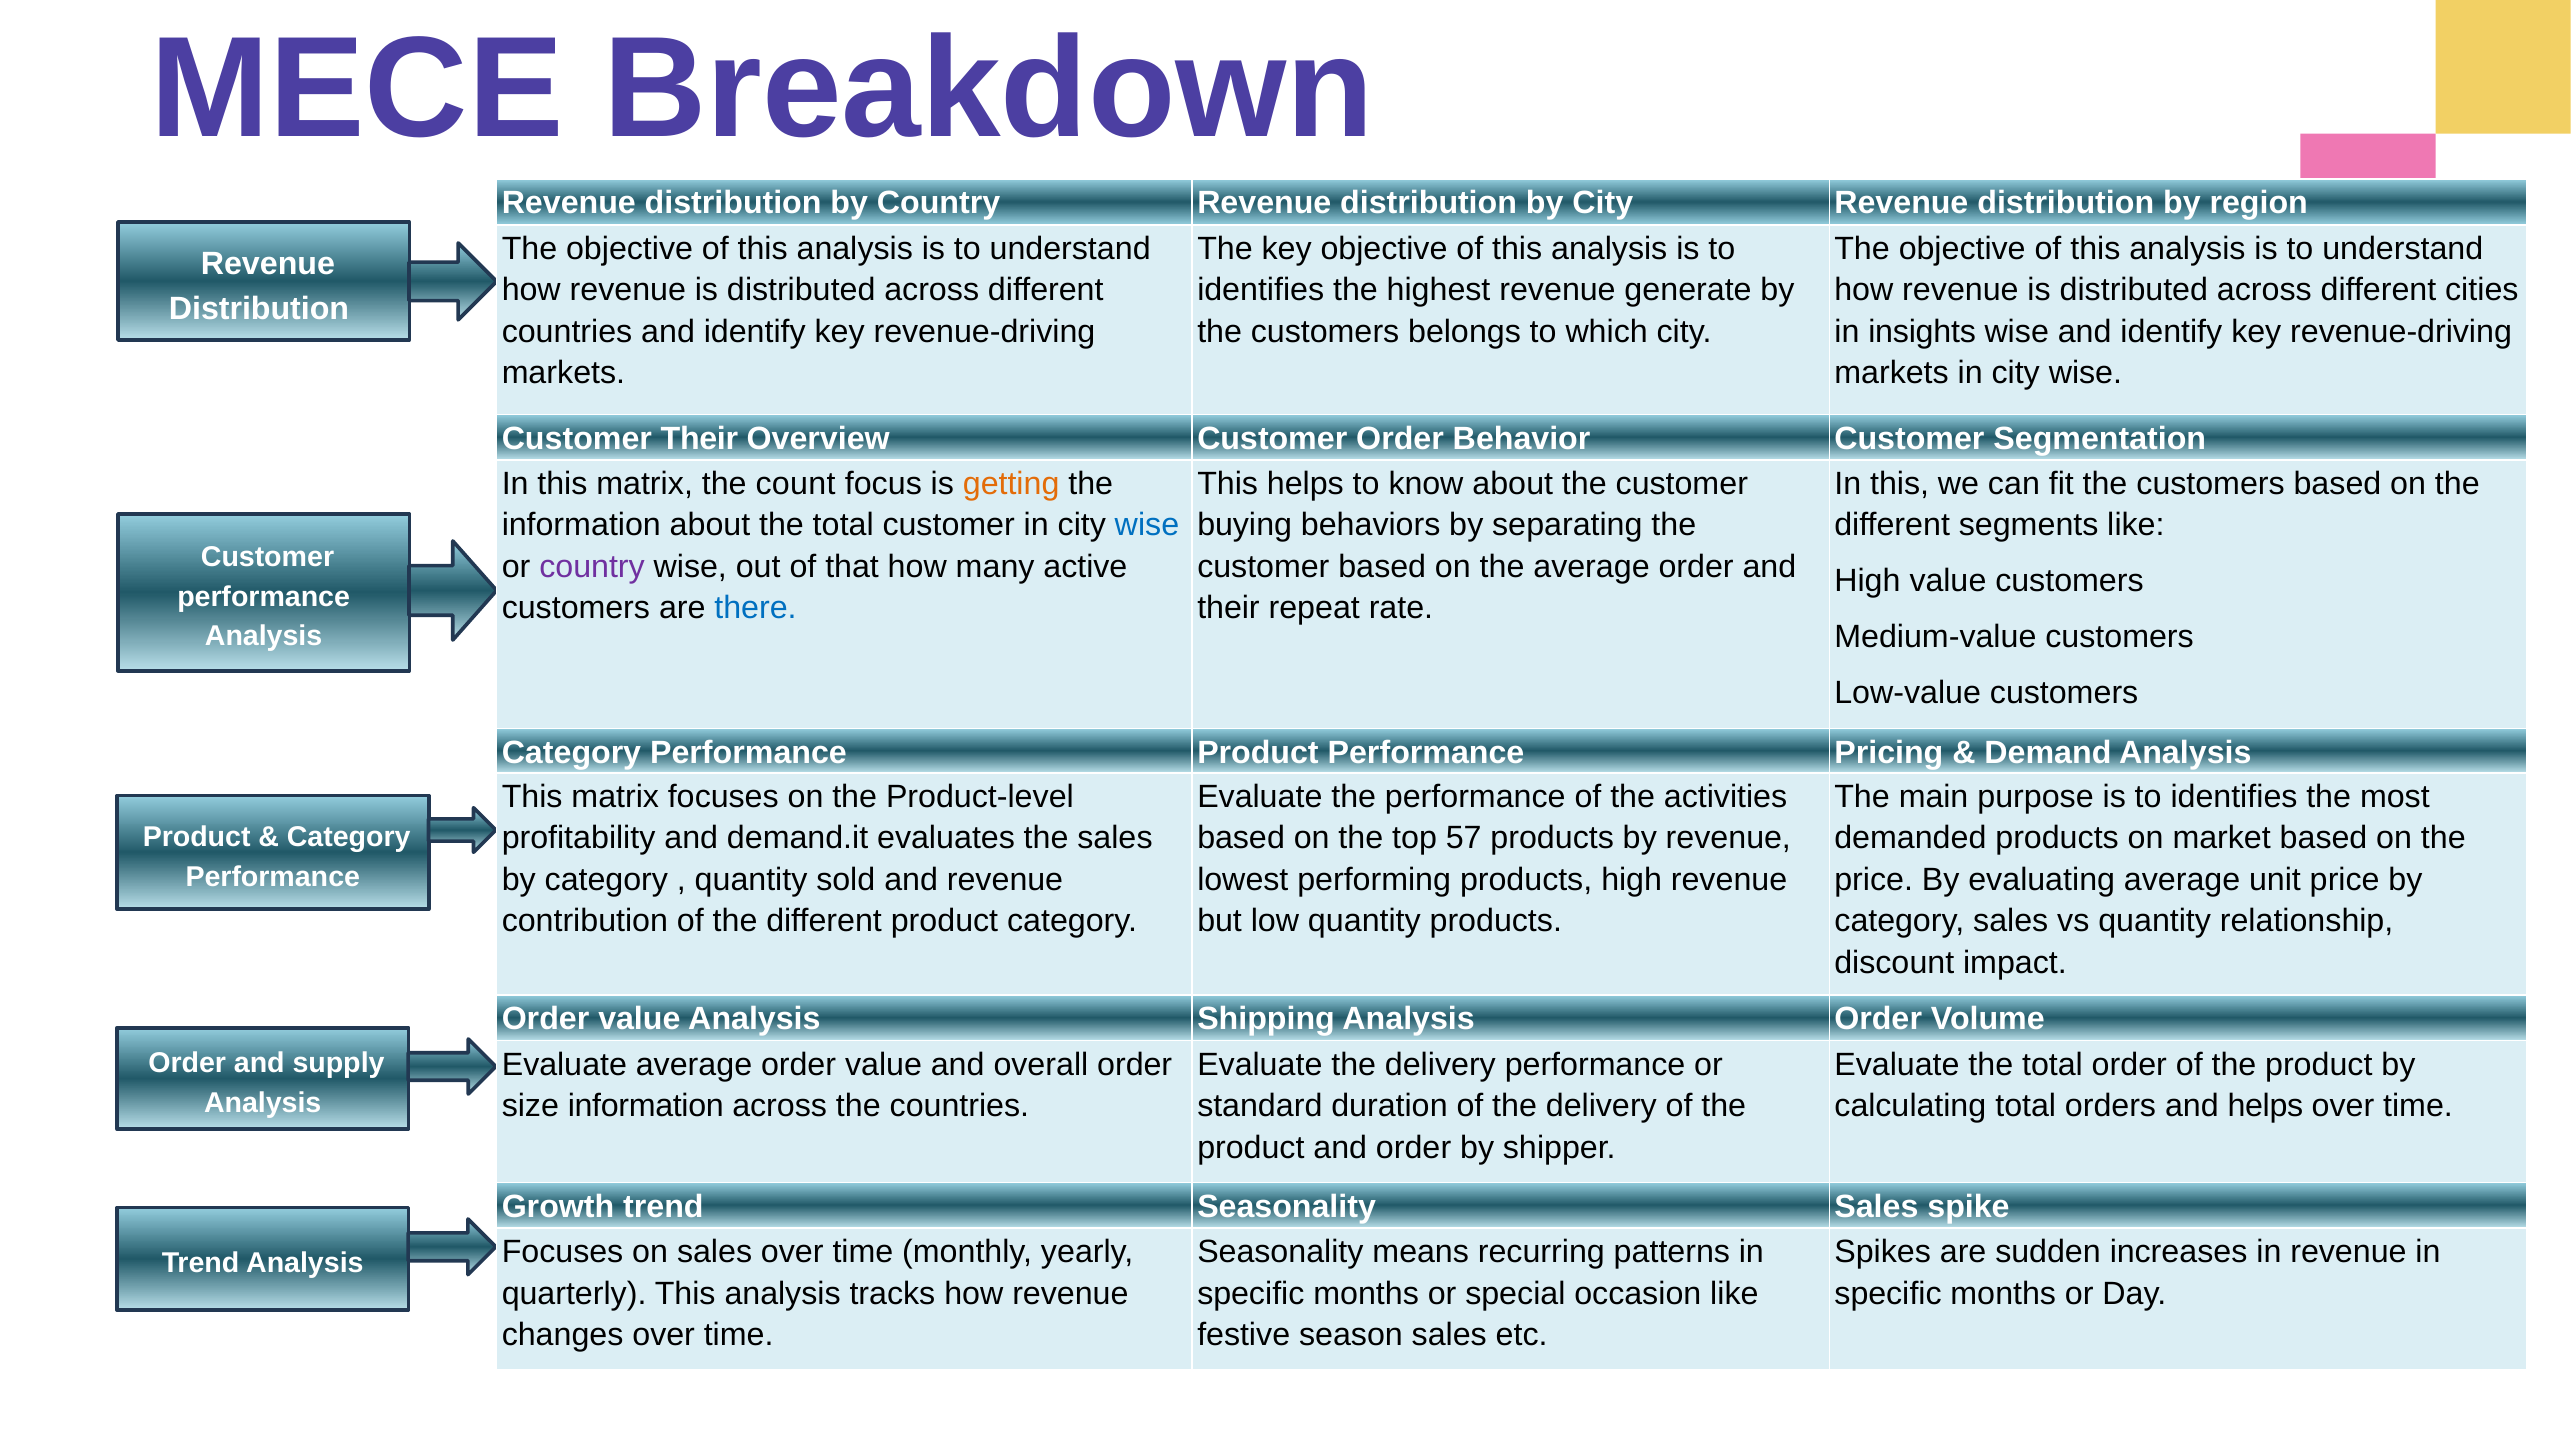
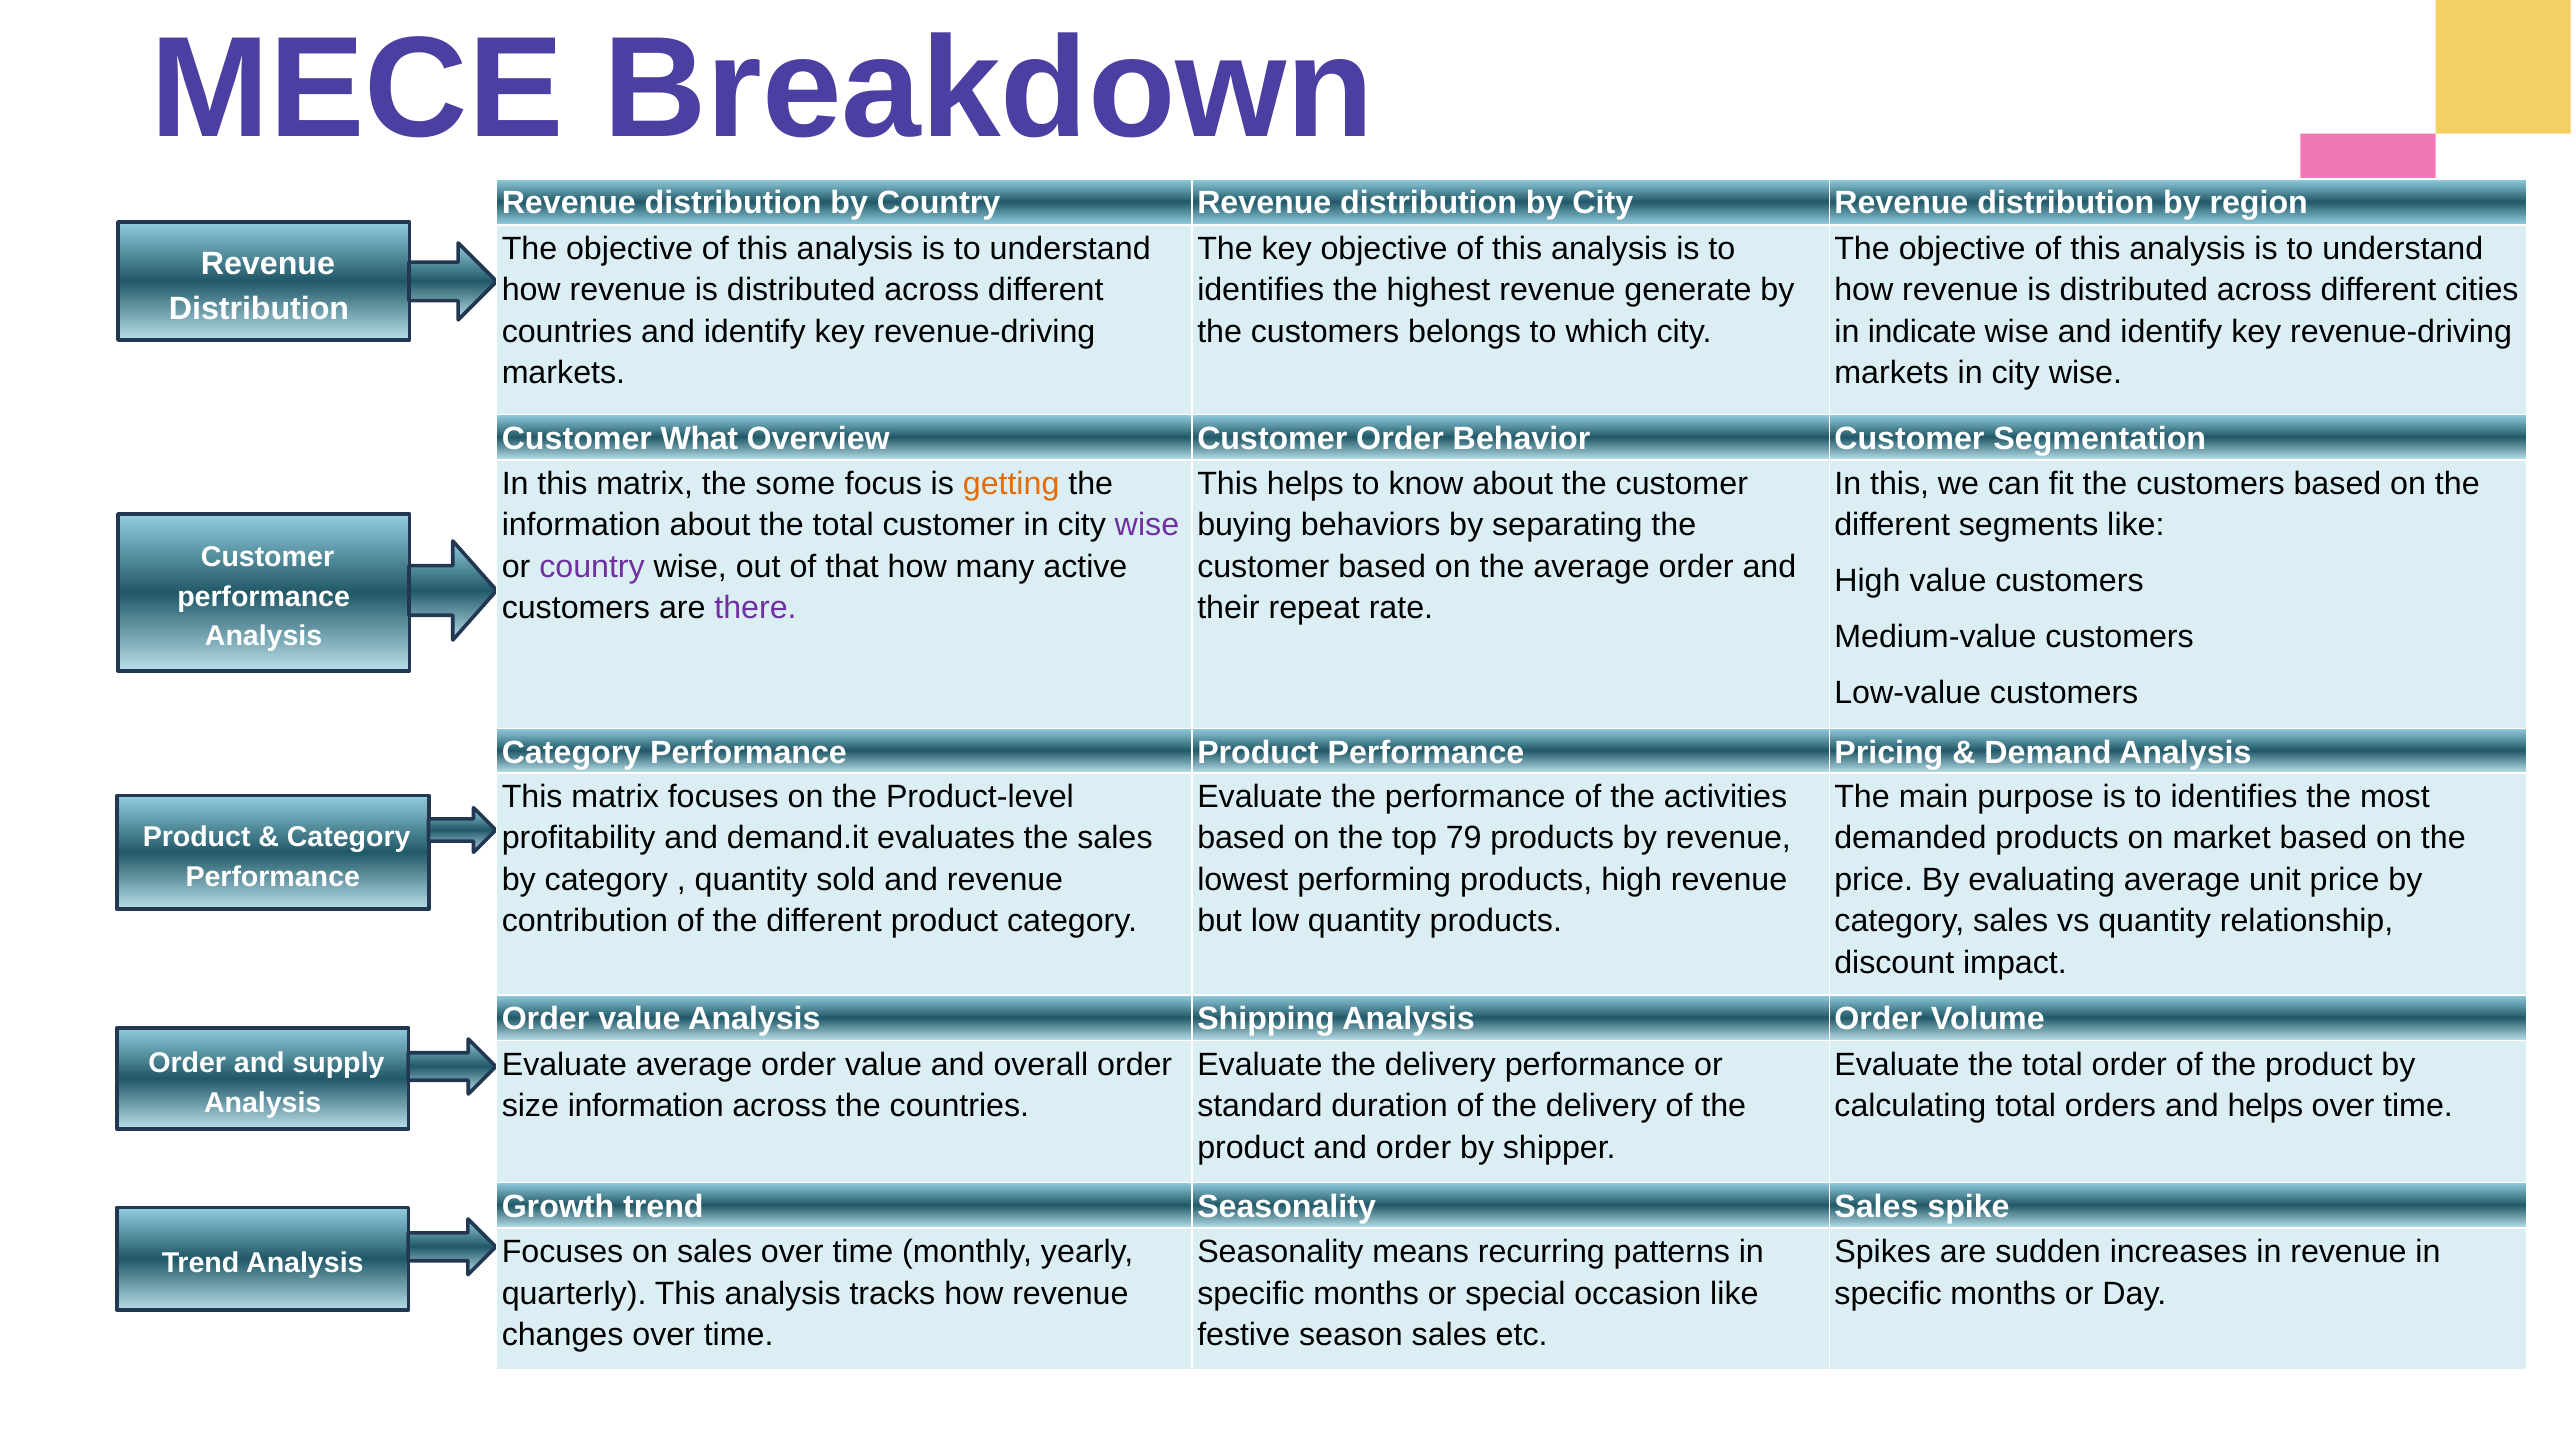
insights: insights -> indicate (1922, 332)
Customer Their: Their -> What (699, 439)
count: count -> some (796, 484)
wise colour: blue -> purple (1147, 525)
there colour: blue -> purple (755, 608)
57: 57 -> 79 (1464, 838)
